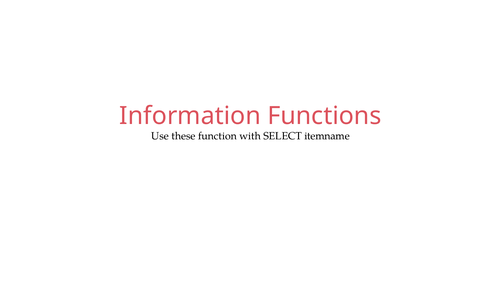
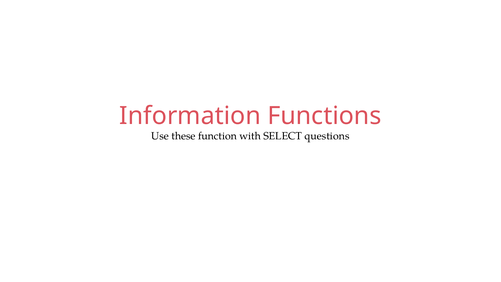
itemname: itemname -> questions (327, 136)
